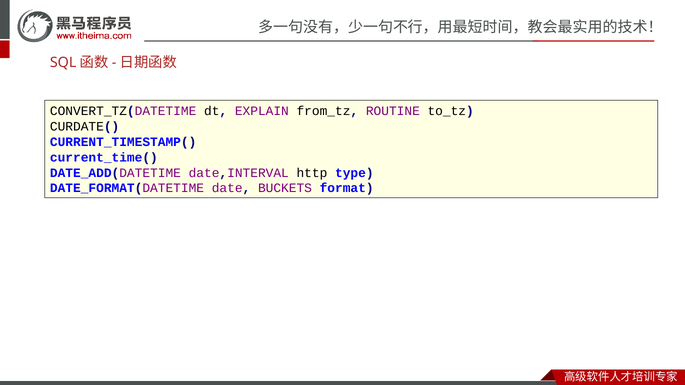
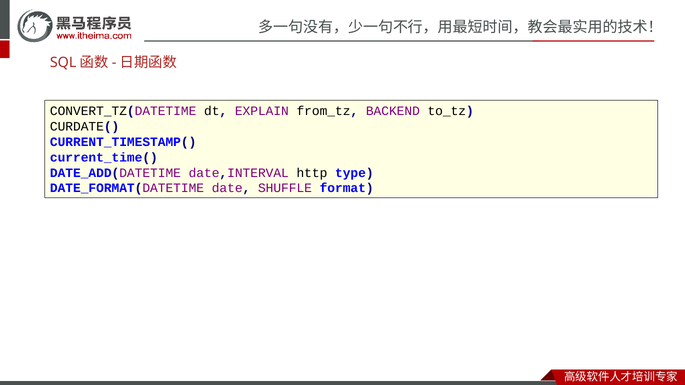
ROUTINE: ROUTINE -> BACKEND (393, 111)
BUCKETS: BUCKETS -> SHUFFLE (285, 188)
